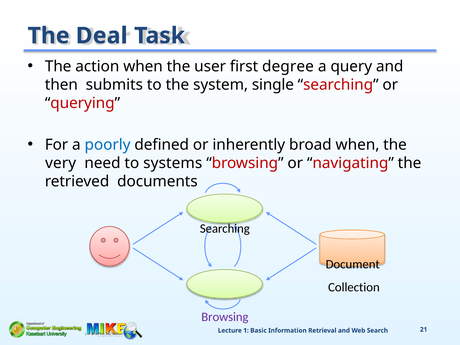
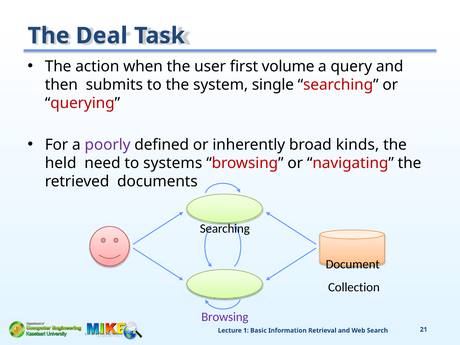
degree: degree -> volume (288, 66)
poorly colour: blue -> purple (108, 145)
broad when: when -> kinds (357, 145)
very: very -> held (61, 163)
